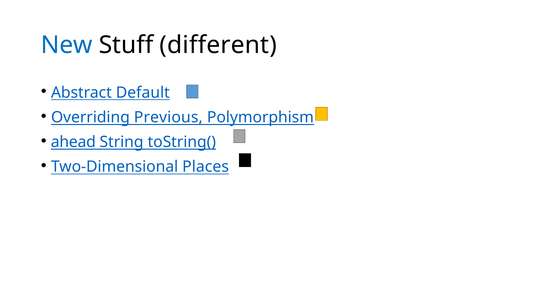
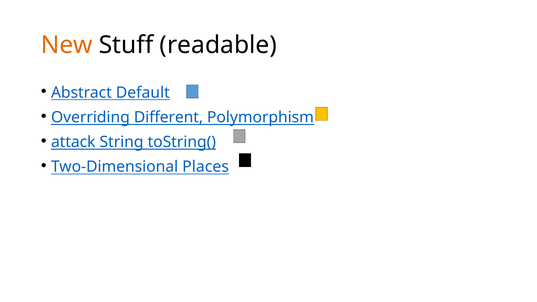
New colour: blue -> orange (67, 45)
different: different -> readable (218, 45)
Previous: Previous -> Different (168, 117)
ahead: ahead -> attack (73, 142)
